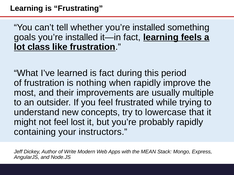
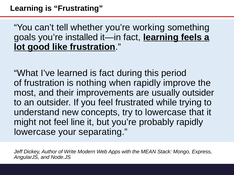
whether you’re installed: installed -> working (149, 27)
class: class -> good (39, 47)
usually multiple: multiple -> outsider (198, 93)
lost: lost -> line (78, 122)
containing: containing -> lowercase (35, 132)
instructors: instructors -> separating (103, 132)
